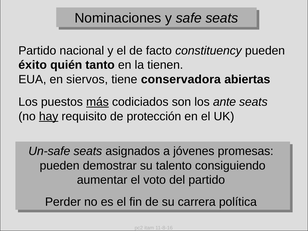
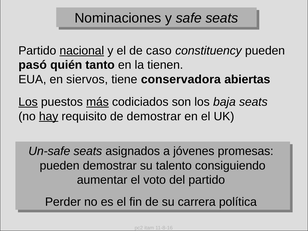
nacional underline: none -> present (82, 51)
facto: facto -> caso (159, 51)
éxito: éxito -> pasó (33, 65)
Los underline: none -> present (28, 102)
ante: ante -> baja (224, 102)
de protección: protección -> demostrar (154, 116)
